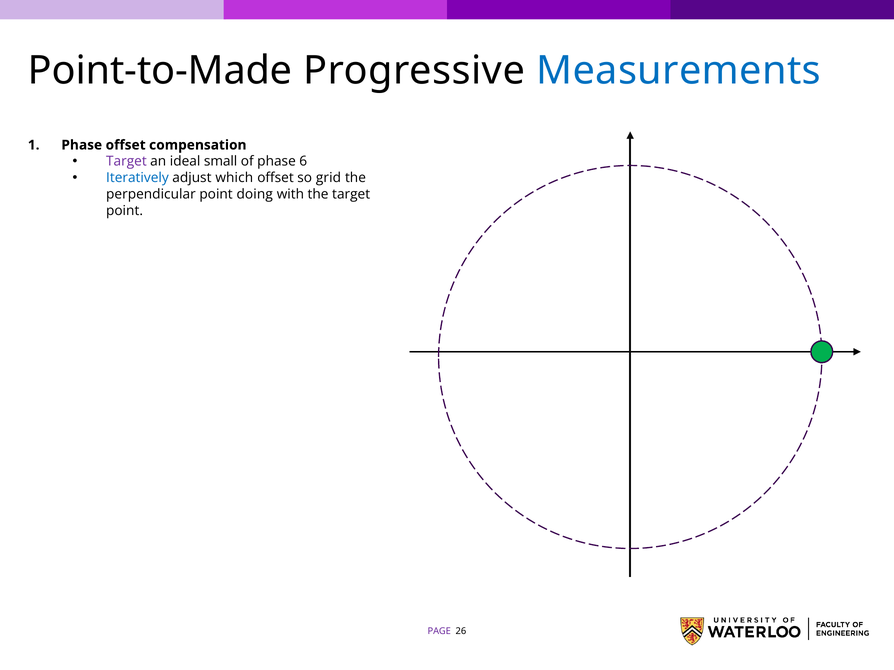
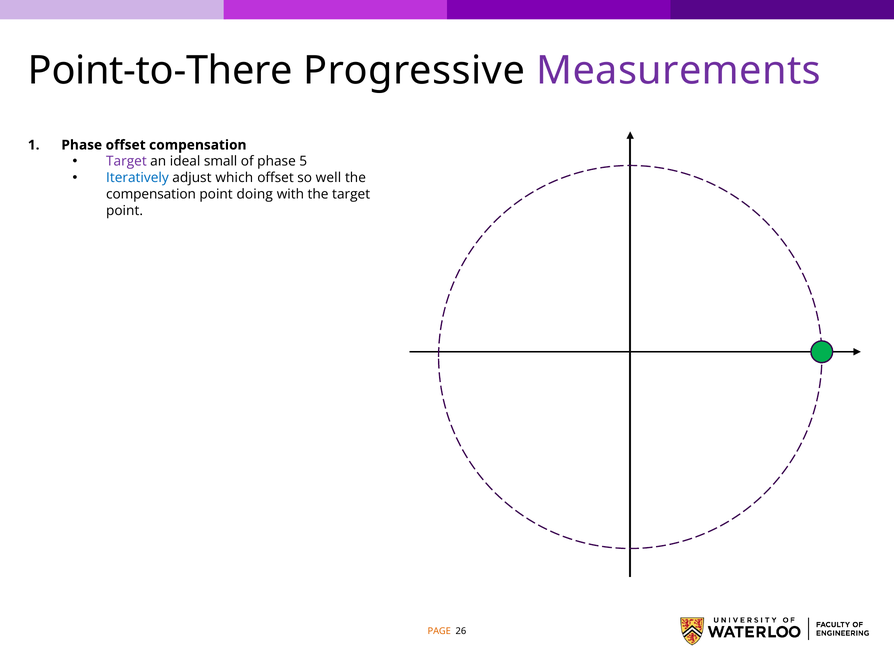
Point-to-Made: Point-to-Made -> Point-to-There (160, 71)
Measurements colour: blue -> purple (679, 71)
6: 6 -> 5 (303, 162)
grid: grid -> well (328, 178)
perpendicular: perpendicular -> compensation (151, 194)
PAGE colour: purple -> orange (439, 632)
